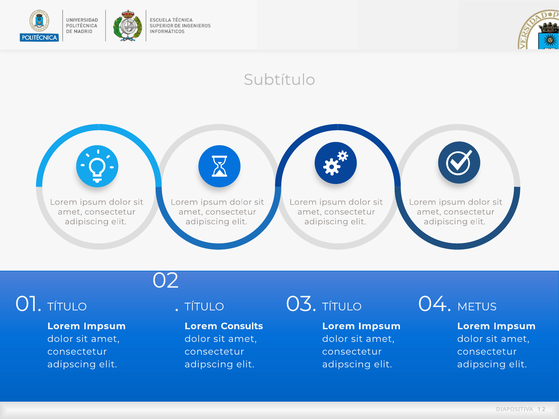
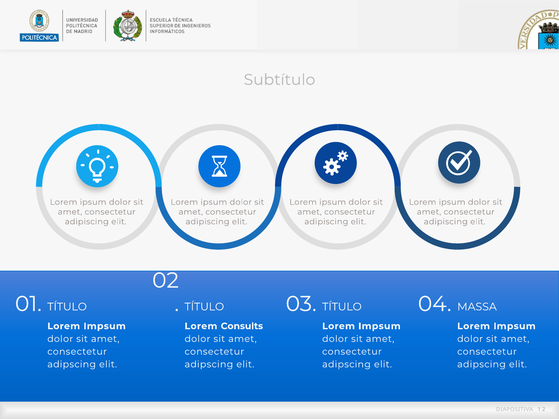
METUS: METUS -> MASSA (477, 307)
